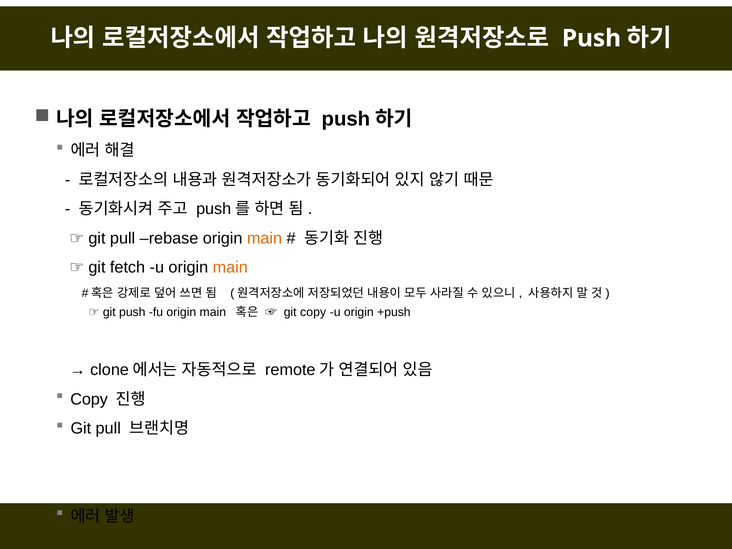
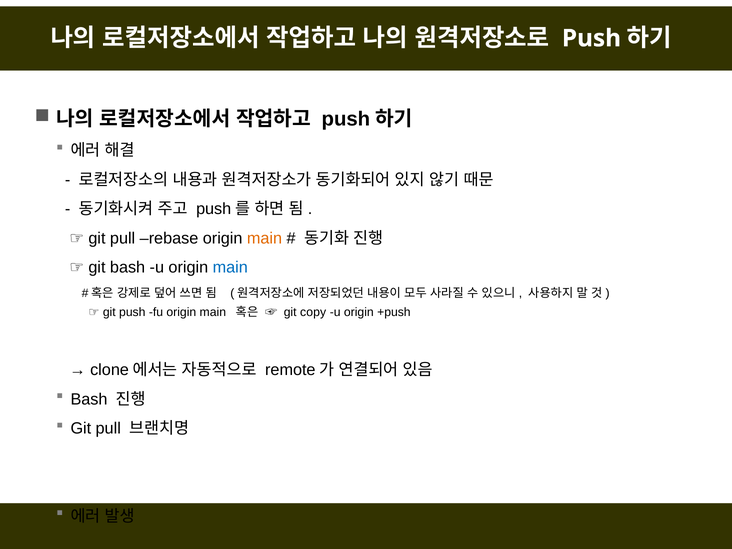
git fetch: fetch -> bash (128, 268)
main colour: orange -> blue (230, 268)
Copy: Copy -> Bash (89, 399)
